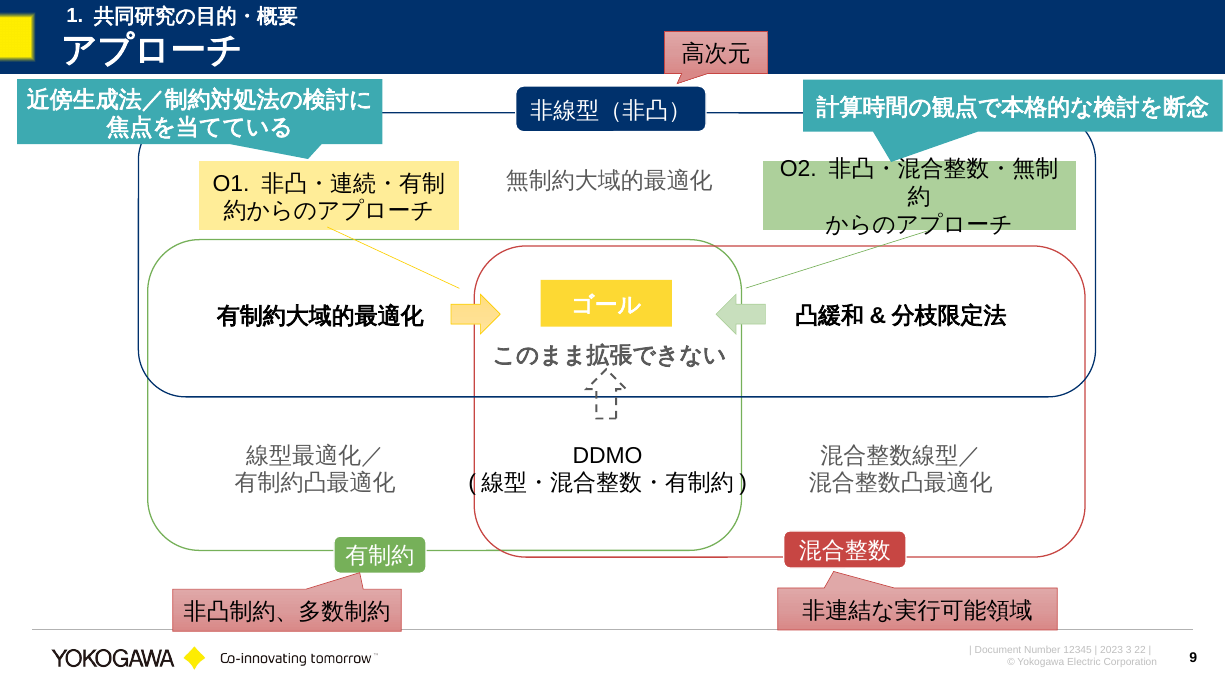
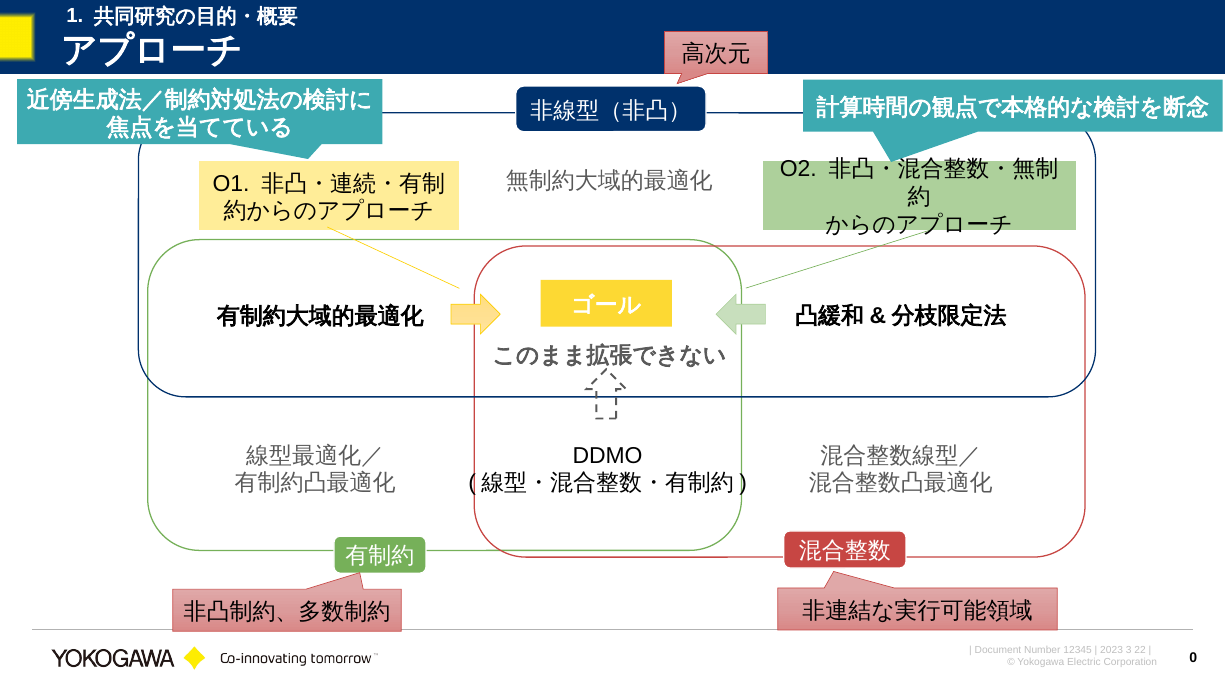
9: 9 -> 0 (1193, 658)
